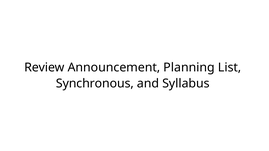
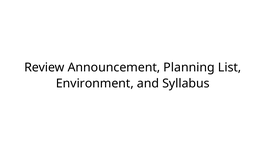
Synchronous: Synchronous -> Environment (95, 84)
